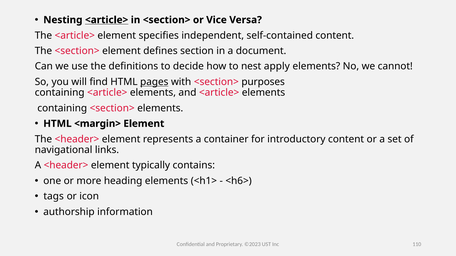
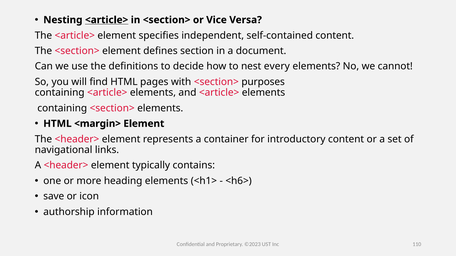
apply: apply -> every (277, 67)
pages underline: present -> none (154, 82)
tags: tags -> save (54, 197)
